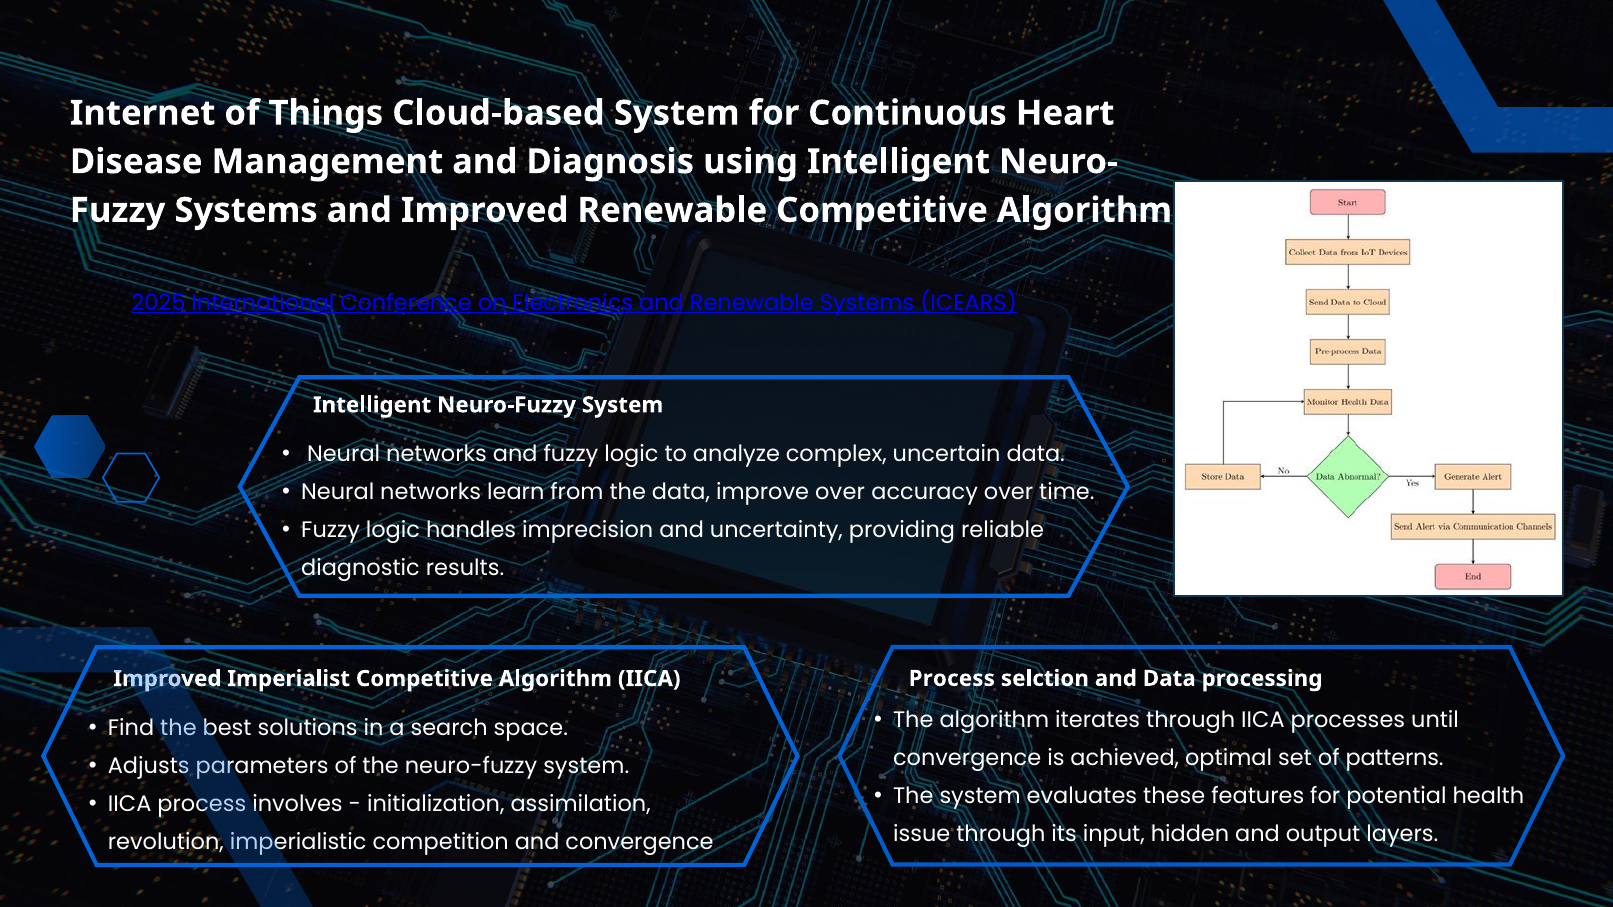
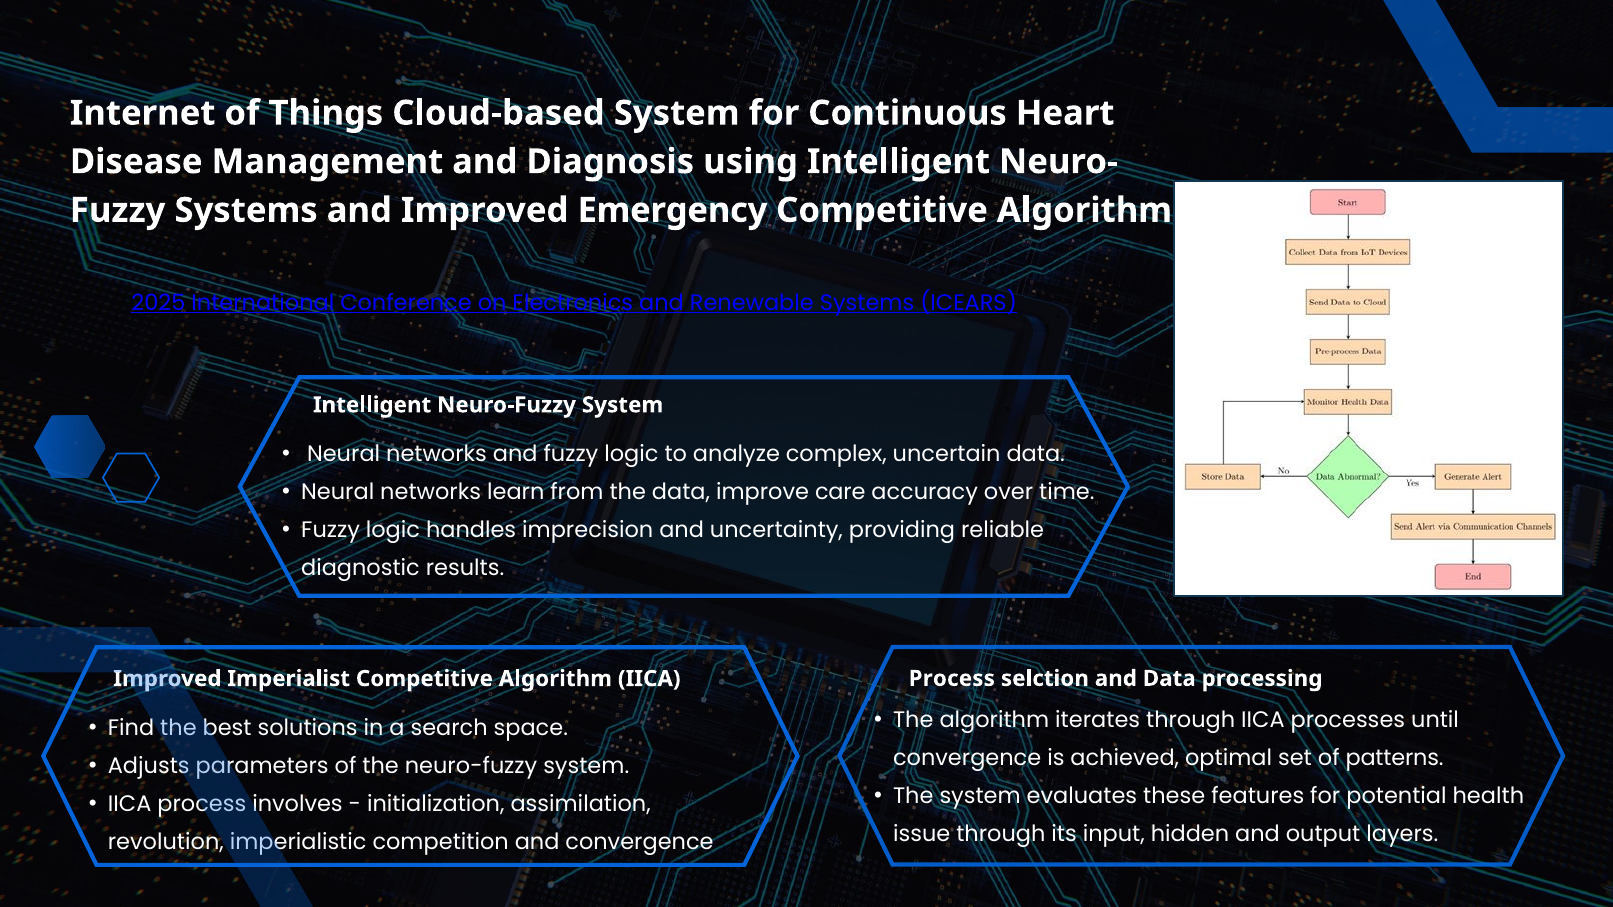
Improved Renewable: Renewable -> Emergency (672, 210)
improve over: over -> care (840, 492)
